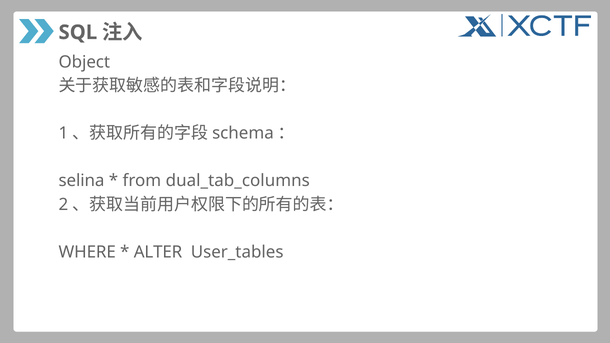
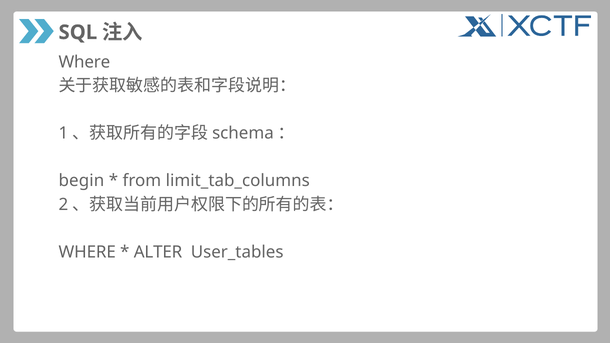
Object: Object -> Where (84, 62)
selina: selina -> begin (81, 181)
dual_tab_columns: dual_tab_columns -> limit_tab_columns (238, 181)
